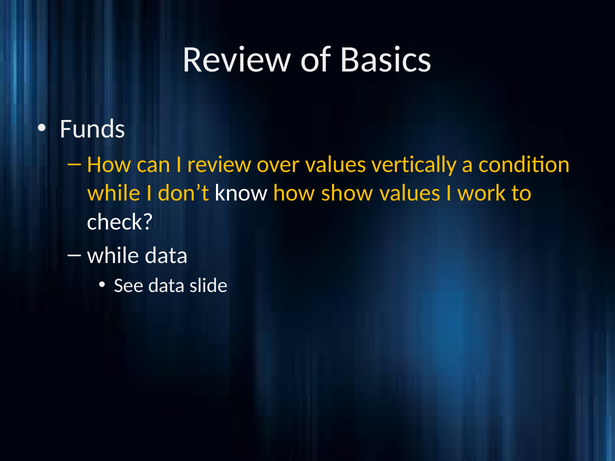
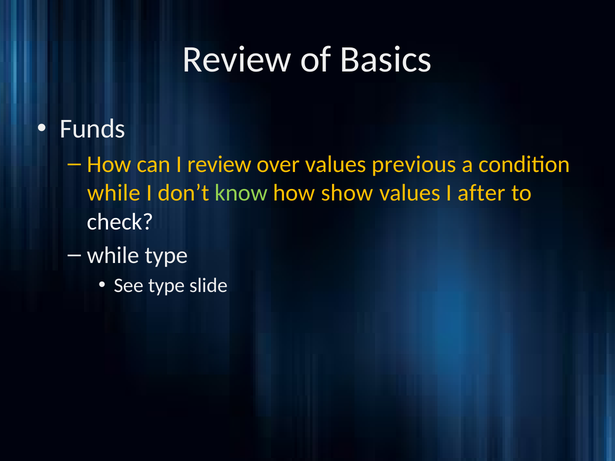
vertically: vertically -> previous (414, 164)
know colour: white -> light green (241, 193)
work: work -> after (481, 193)
while data: data -> type (166, 255)
See data: data -> type (166, 286)
